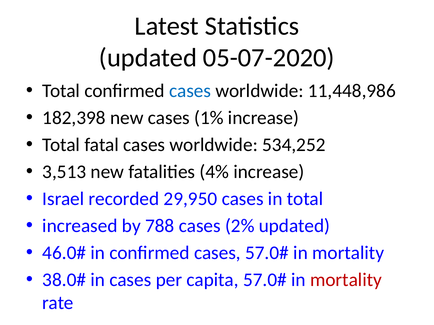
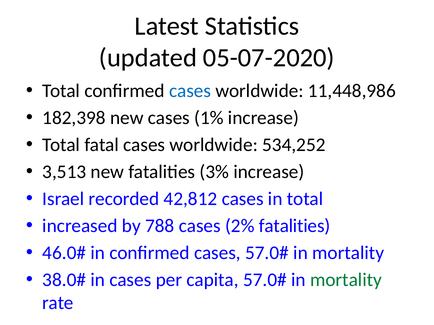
4%: 4% -> 3% (214, 172)
29,950: 29,950 -> 42,812 (190, 199)
2% updated: updated -> fatalities (294, 226)
mortality colour: red -> green (346, 280)
